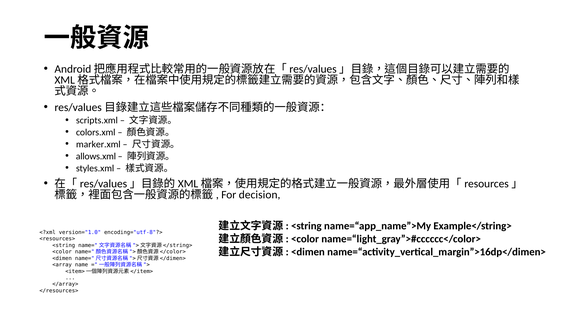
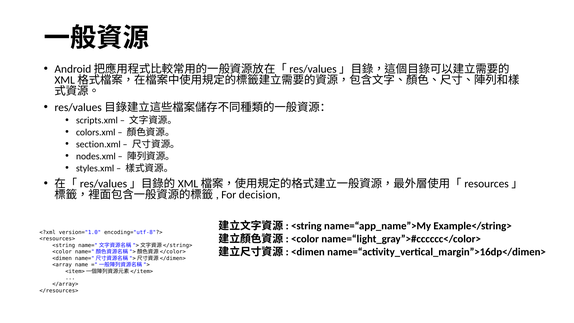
marker.xml: marker.xml -> section.xml (98, 144)
allows.xml: allows.xml -> nodes.xml (96, 156)
